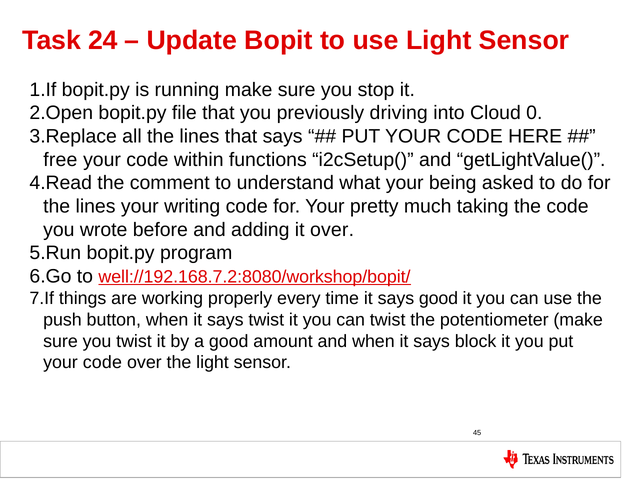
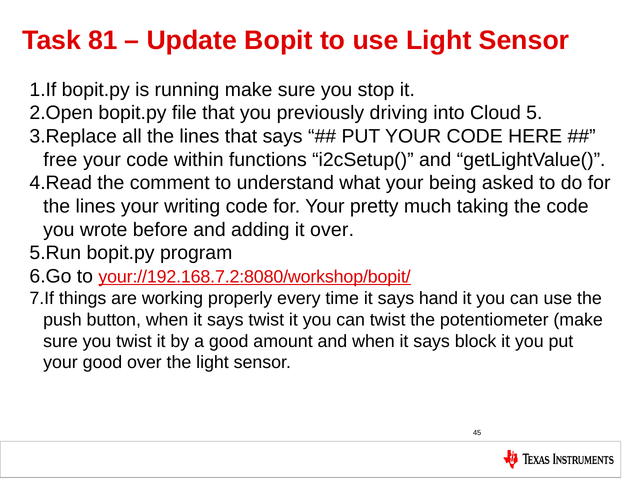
24: 24 -> 81 (103, 41)
0: 0 -> 5 (534, 113)
well://192.168.7.2:8080/workshop/bopit/: well://192.168.7.2:8080/workshop/bopit/ -> your://192.168.7.2:8080/workshop/bopit/ (255, 277)
says good: good -> hand (438, 299)
code: code -> good (102, 363)
